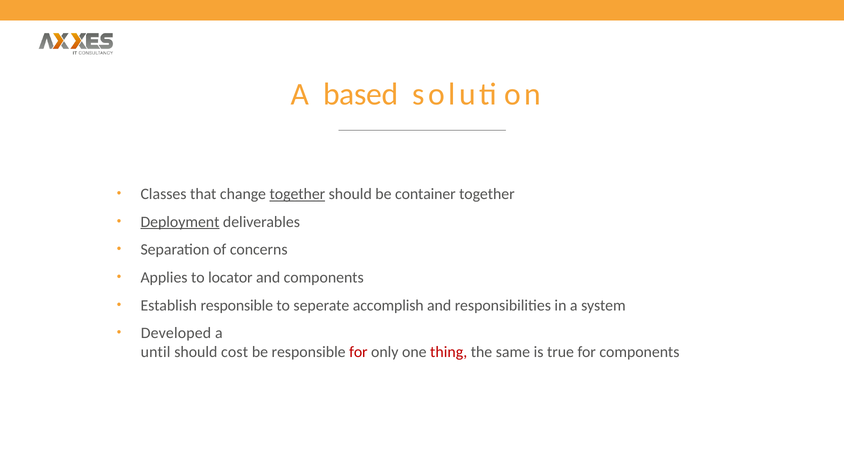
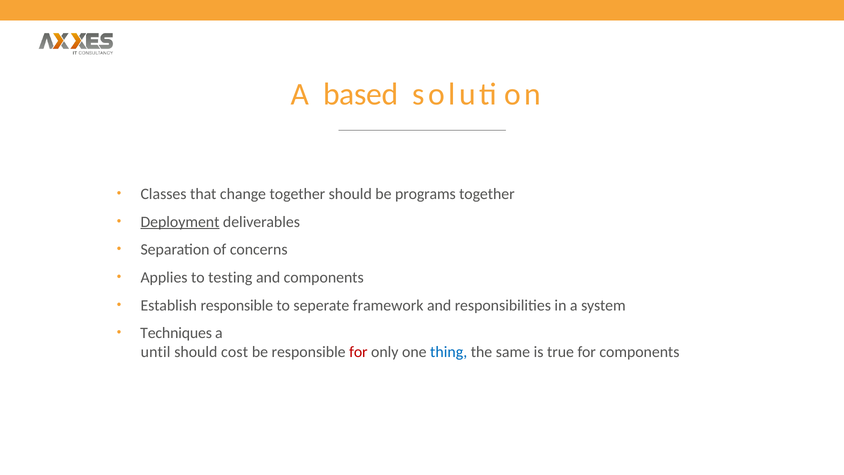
together underline: present -> none (297, 194)
container: container -> programs (425, 194)
locator: locator -> testing (230, 277)
accomplish: accomplish -> framework (388, 305)
Developed: Developed -> Techniques (176, 333)
thing colour: red -> blue (449, 352)
